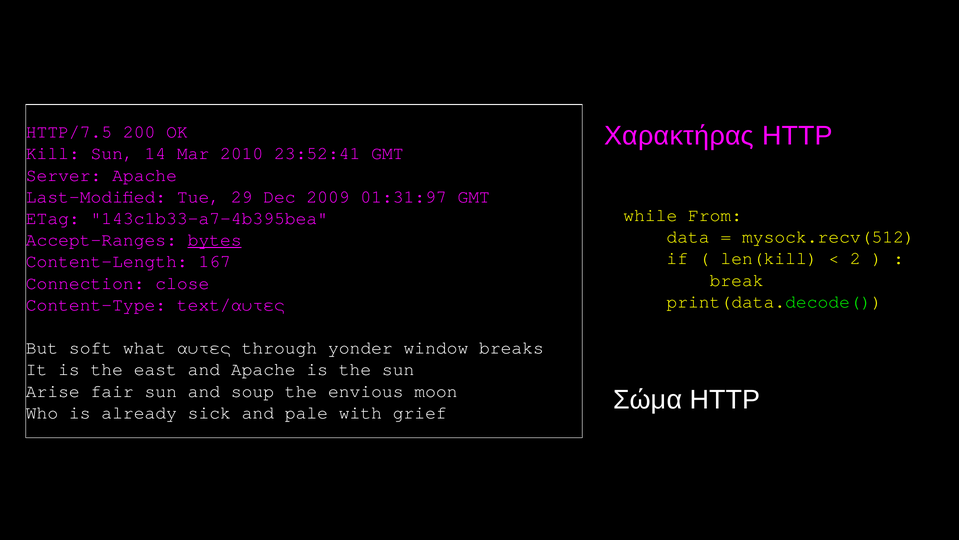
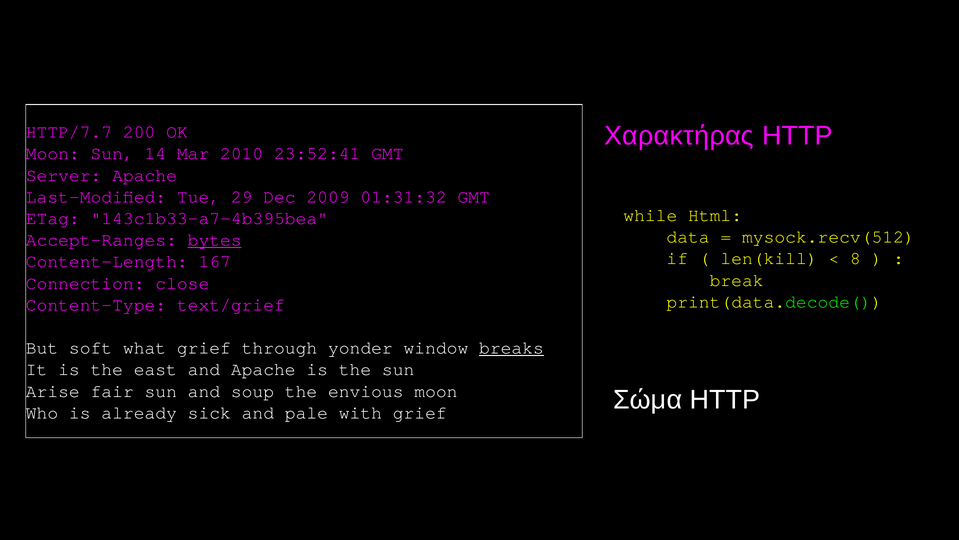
HTTP/7.5: HTTP/7.5 -> HTTP/7.7 (69, 132)
Kill: Kill -> Moon (53, 153)
01:31:97: 01:31:97 -> 01:31:32 (404, 197)
From: From -> Html (715, 215)
2: 2 -> 8 (855, 258)
text/αυτές: text/αυτές -> text/grief (231, 304)
what αυτές: αυτές -> grief (204, 348)
breaks underline: none -> present (511, 348)
